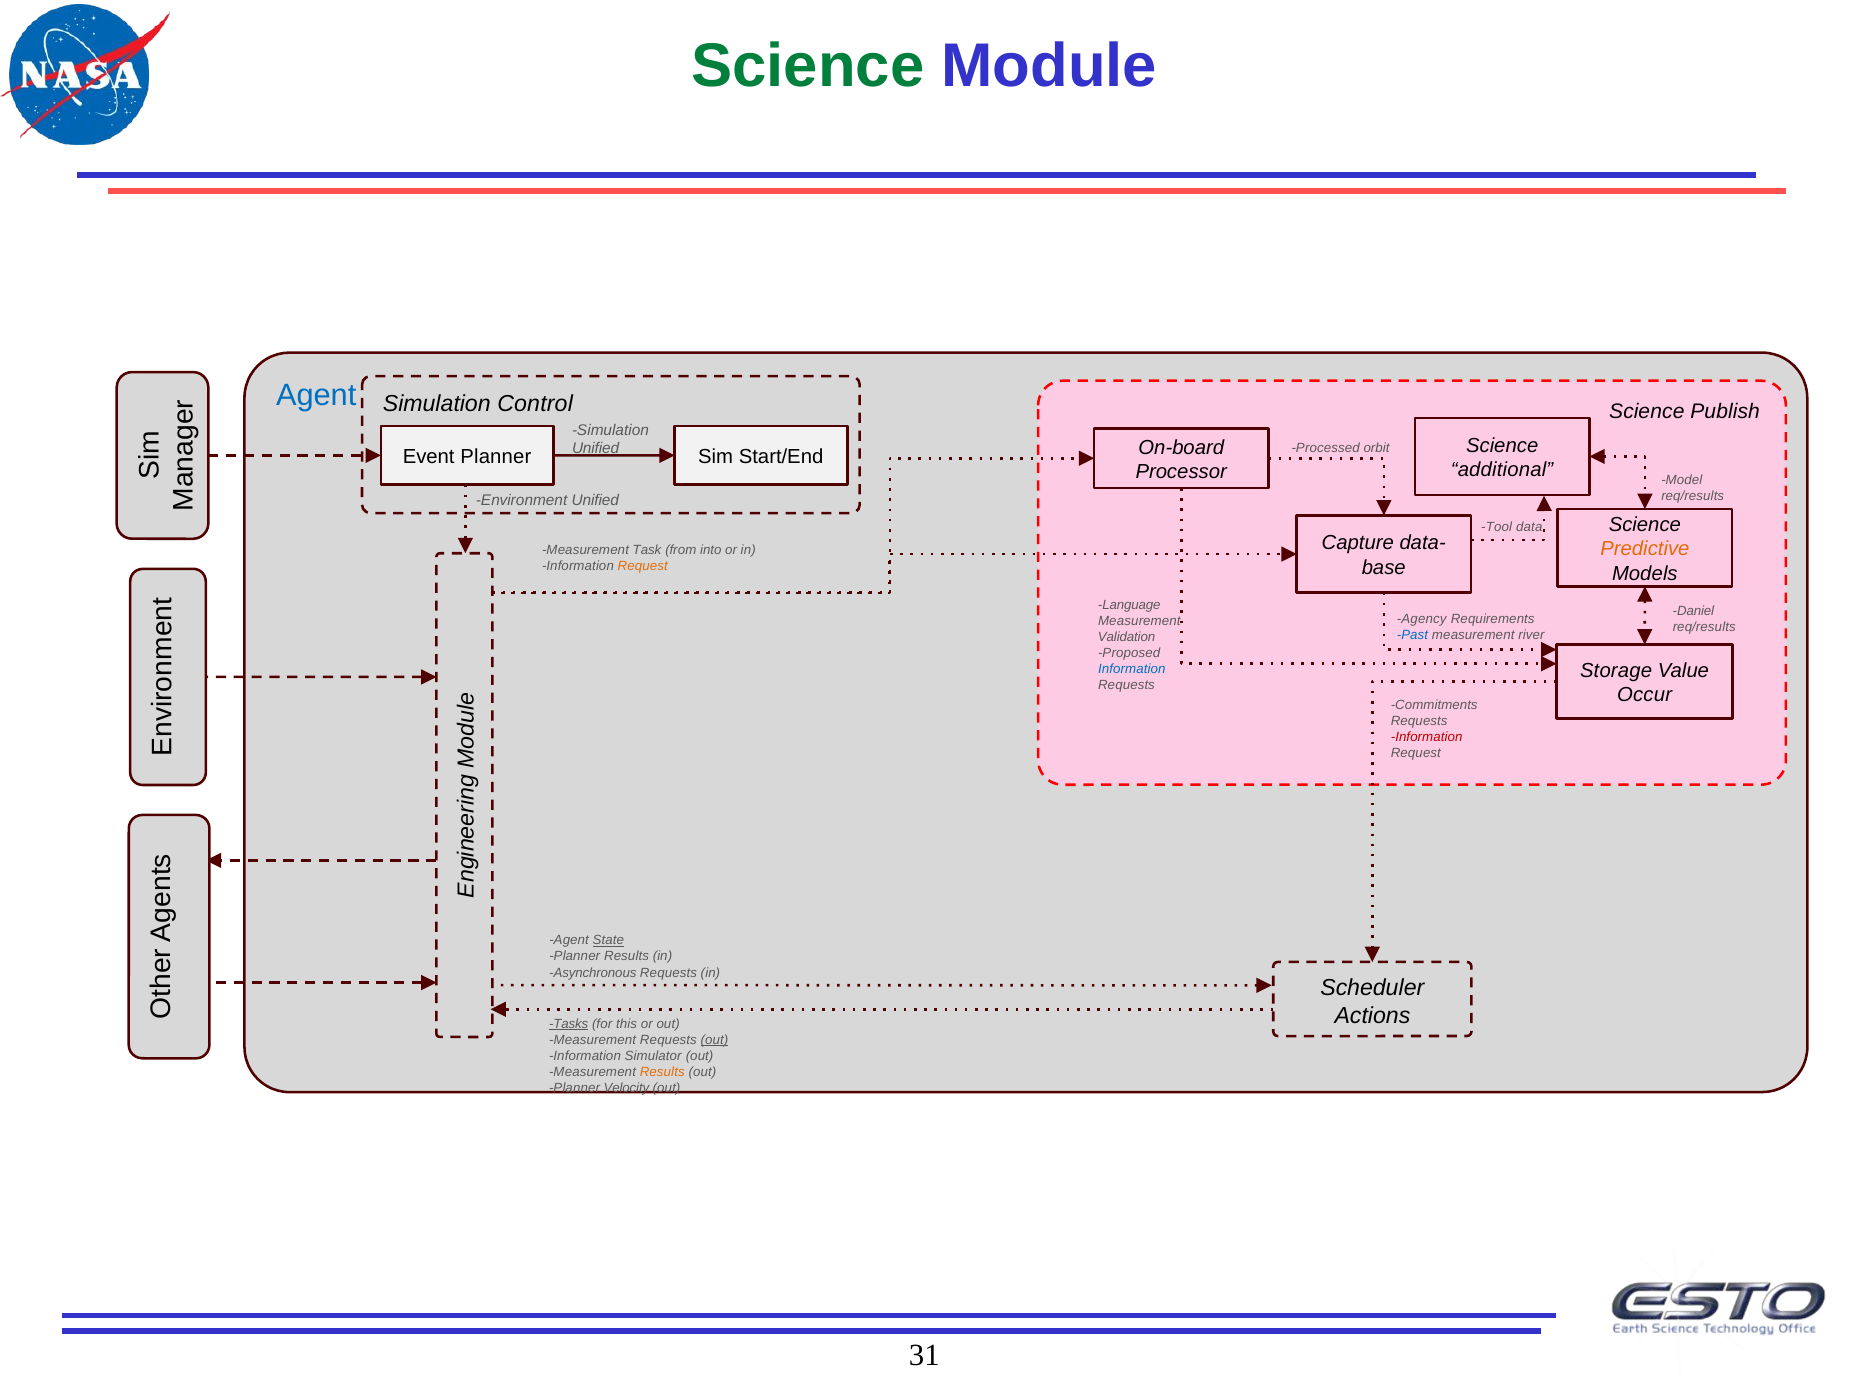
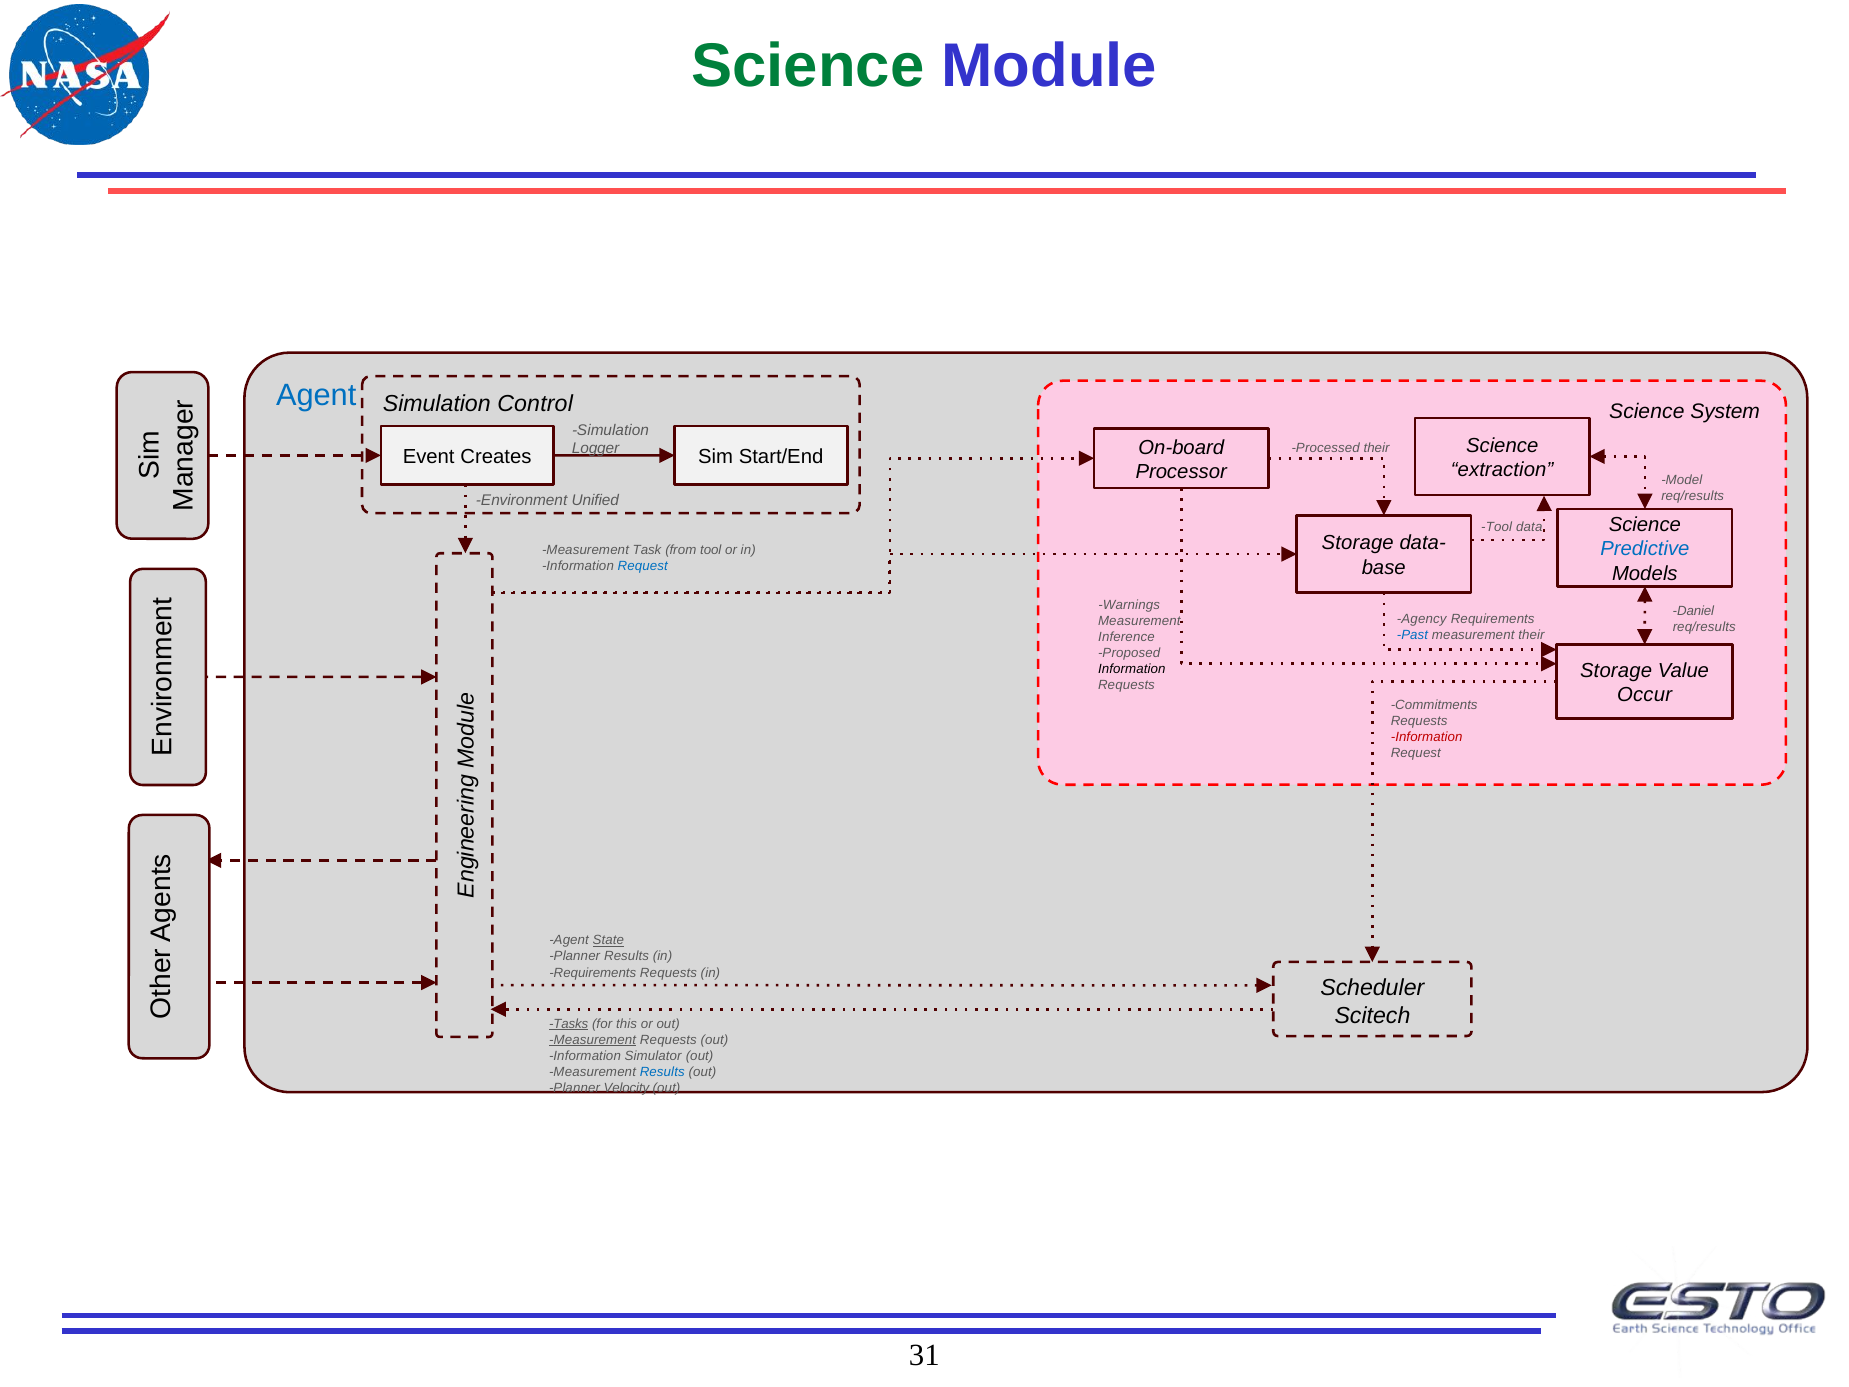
Publish: Publish -> System (1725, 411)
Unified: Unified -> Logger (596, 448)
Processed orbit: orbit -> their (1377, 448)
Event Planner: Planner -> Creates (496, 457)
additional: additional -> extraction (1502, 470)
Capture: Capture -> Storage (1358, 543)
Predictive colour: orange -> blue (1645, 549)
from into: into -> tool (711, 550)
Request colour: orange -> blue (643, 566)
Language: Language -> Warnings (1129, 605)
measurement river: river -> their (1531, 635)
Validation: Validation -> Inference (1126, 637)
Information colour: blue -> black (1132, 669)
Asynchronous: Asynchronous -> Requirements (593, 973)
Actions: Actions -> Scitech (1372, 1016)
Measurement underline: none -> present (593, 1040)
out underline: present -> none (714, 1040)
Results colour: orange -> blue (662, 1072)
